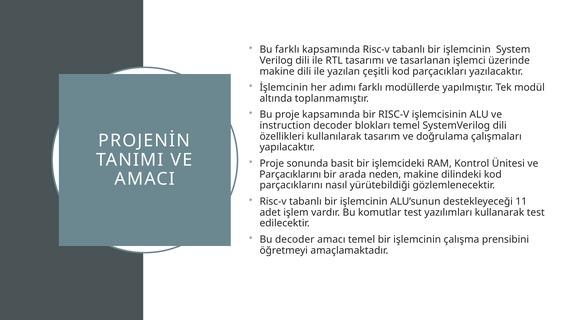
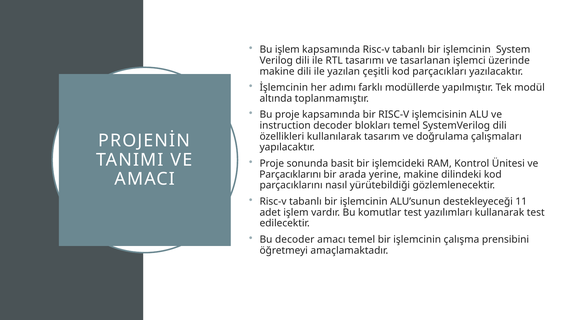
Bu farklı: farklı -> işlem (287, 50)
neden: neden -> yerine (385, 174)
